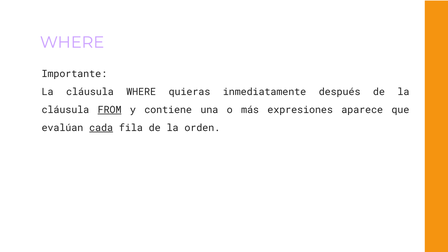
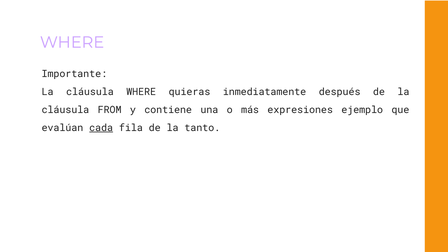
FROM underline: present -> none (110, 110)
aparece: aparece -> ejemplo (362, 110)
orden: orden -> tanto (202, 128)
